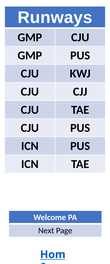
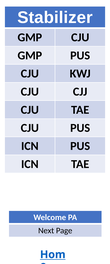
Runways: Runways -> Stabilizer (55, 17)
